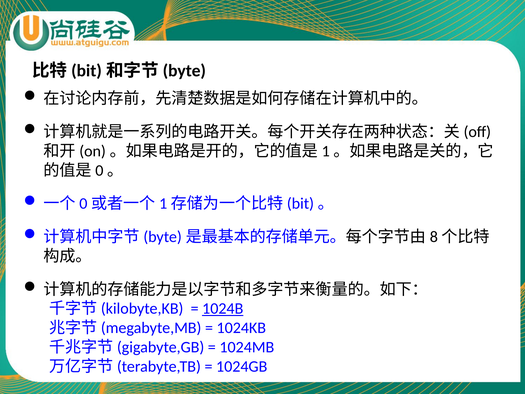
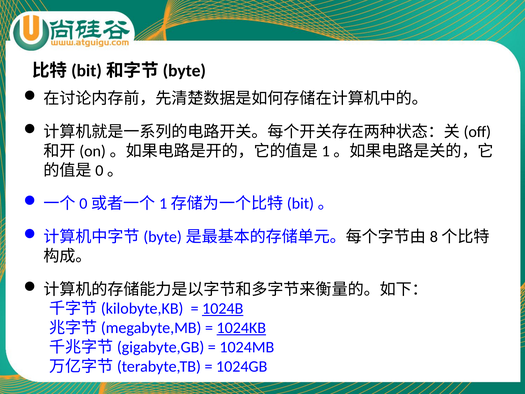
1024KB underline: none -> present (241, 328)
